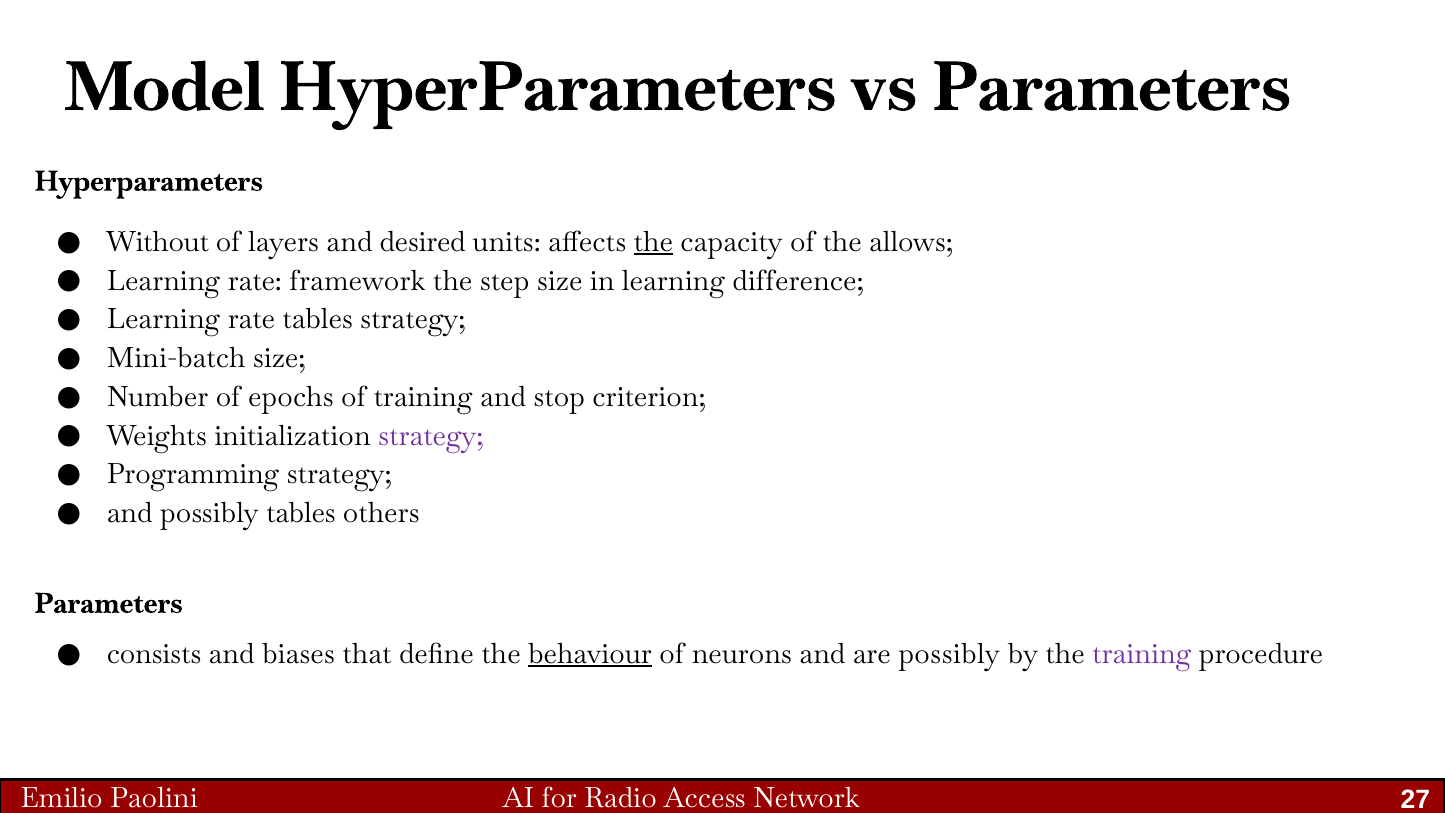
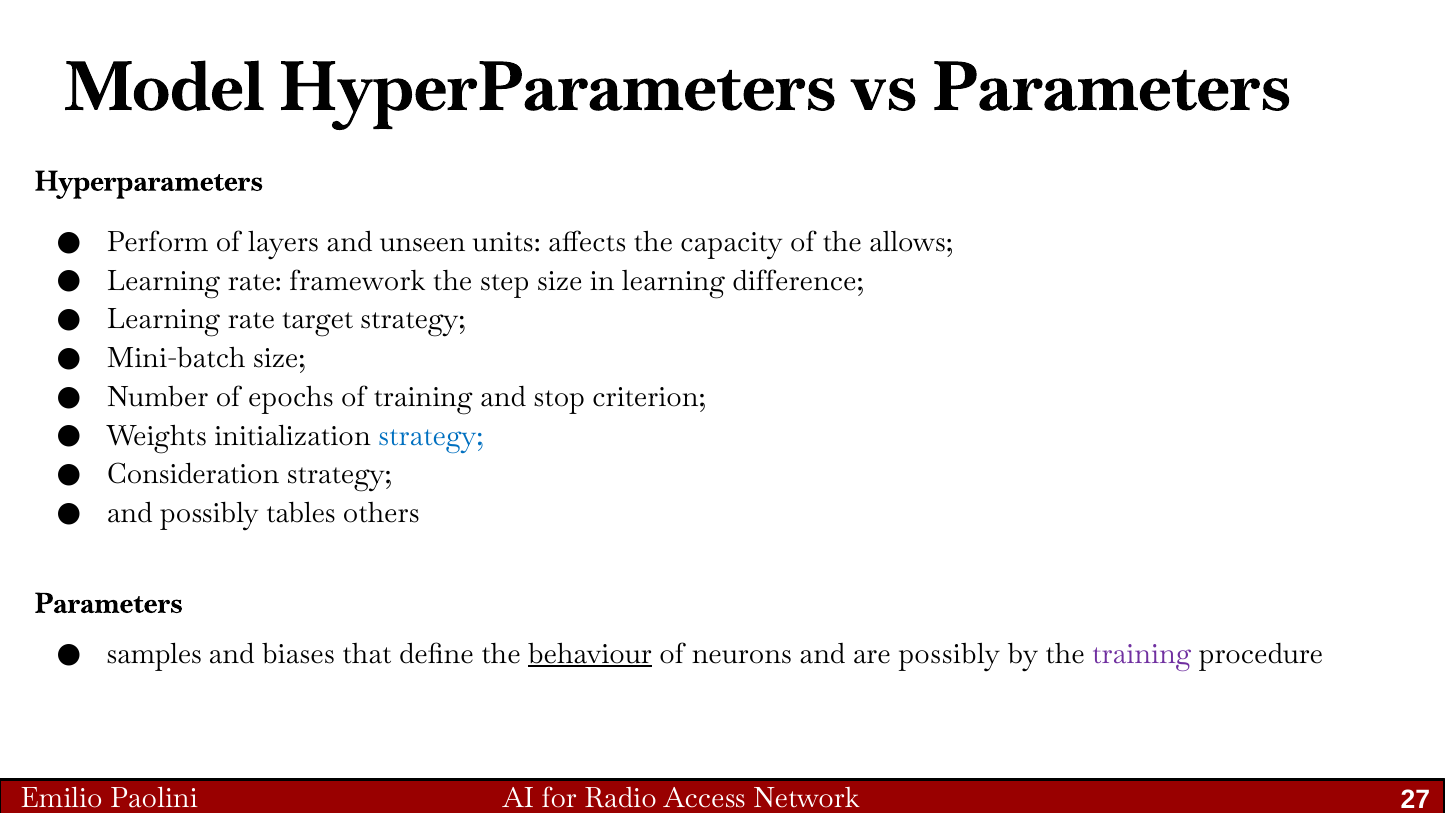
Without: Without -> Perform (158, 242)
desired: desired -> unseen (423, 242)
the underline: present -> none (653, 242)
rate tables: tables -> target (318, 320)
strategy colour: purple -> blue (431, 436)
Programming: Programming -> Consideration (193, 475)
consists: consists -> samples (154, 654)
